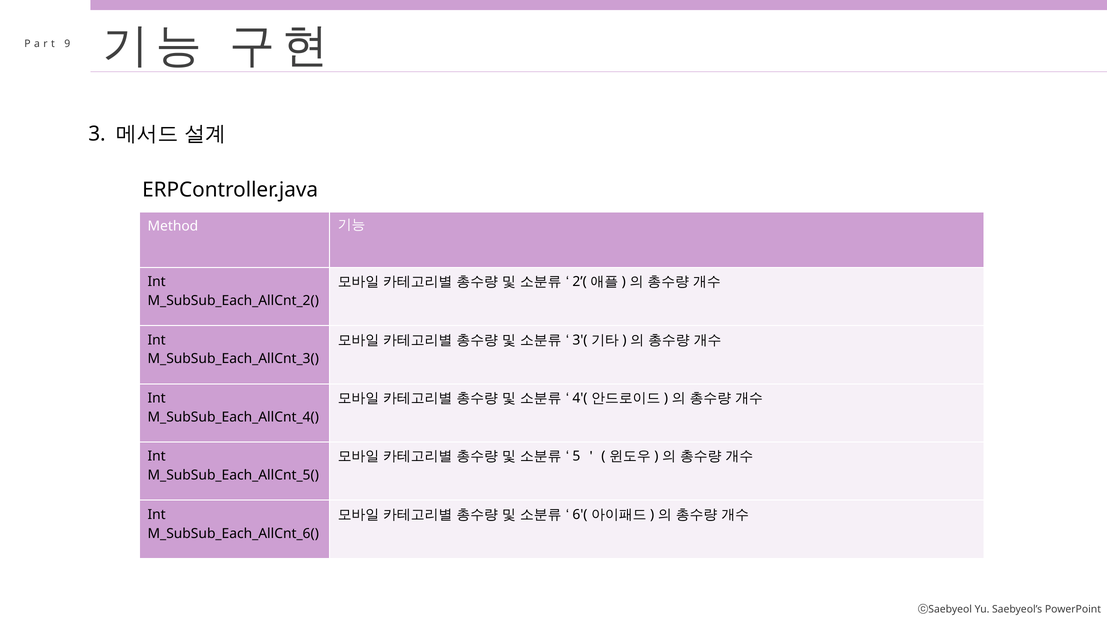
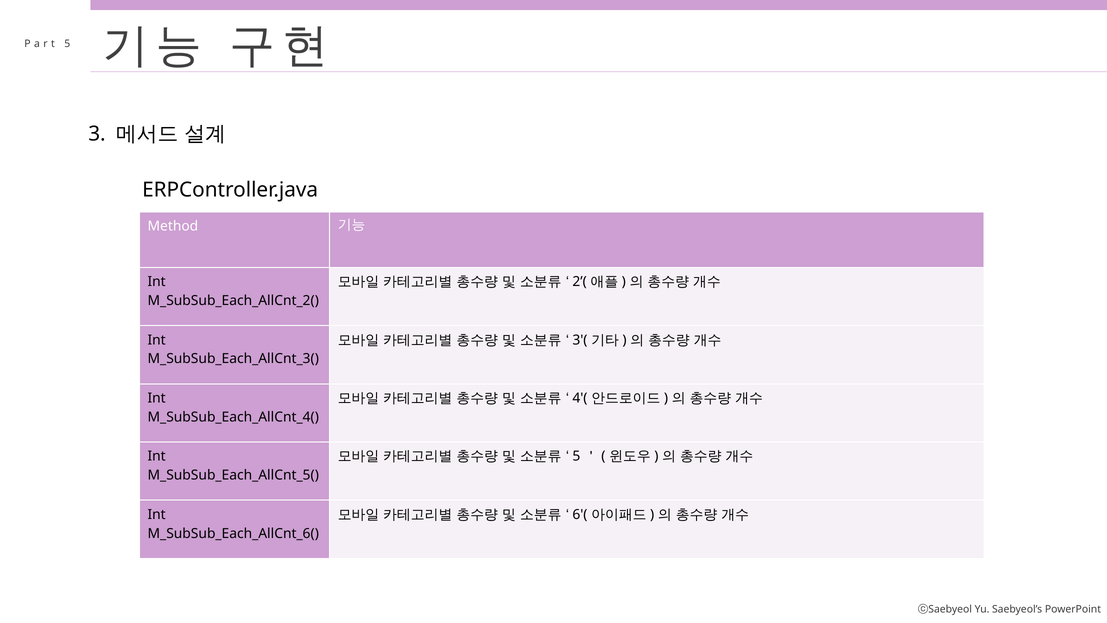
9: 9 -> 5 (67, 44)
